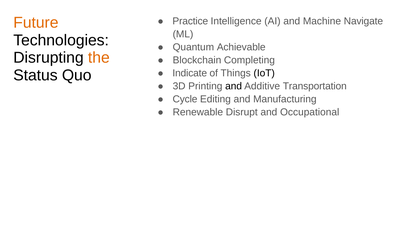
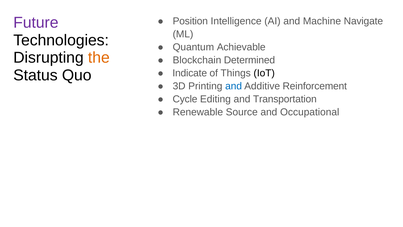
Future colour: orange -> purple (36, 23)
Practice: Practice -> Position (190, 21)
Completing: Completing -> Determined (249, 60)
and colour: black -> blue (234, 86)
Transportation: Transportation -> Reinforcement (315, 86)
Manufacturing: Manufacturing -> Transportation (285, 99)
Disrupt: Disrupt -> Source (242, 112)
